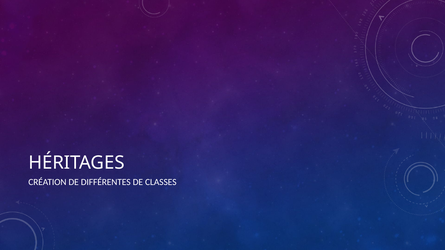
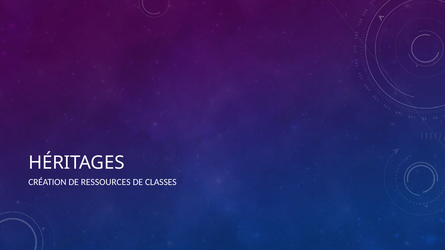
DIFFÉRENTES: DIFFÉRENTES -> RESSOURCES (106, 182)
